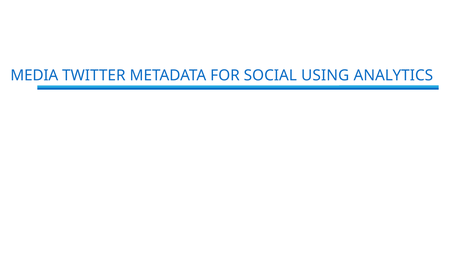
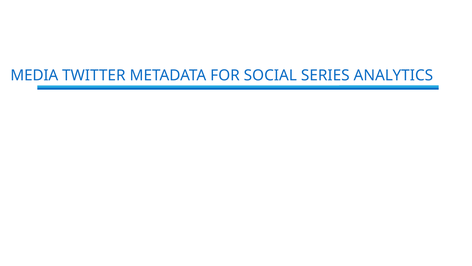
USING: USING -> SERIES (325, 75)
